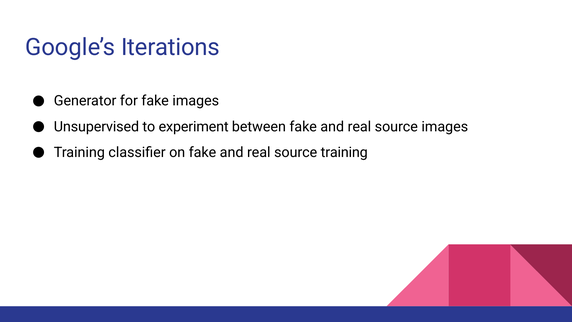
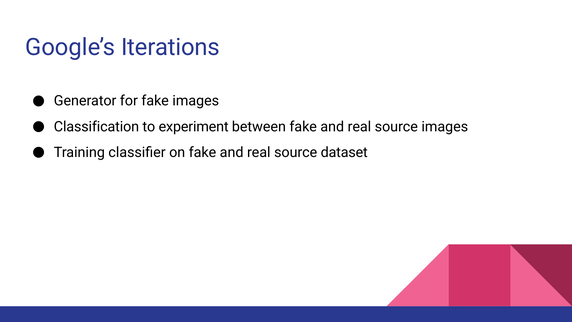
Unsupervised: Unsupervised -> Classification (96, 127)
source training: training -> dataset (344, 152)
